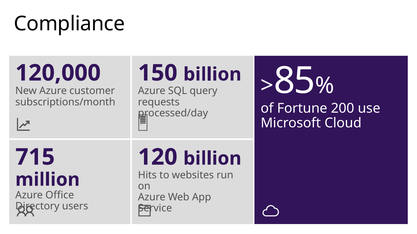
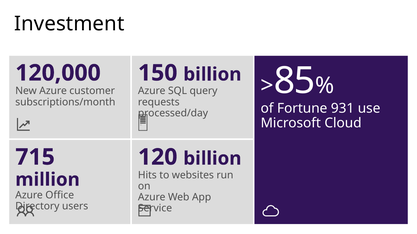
Compliance: Compliance -> Investment (69, 24)
200: 200 -> 931 (343, 109)
